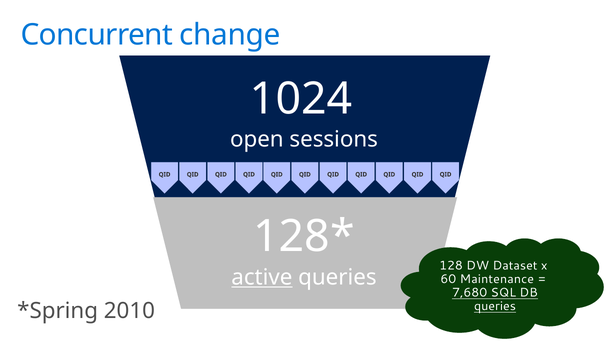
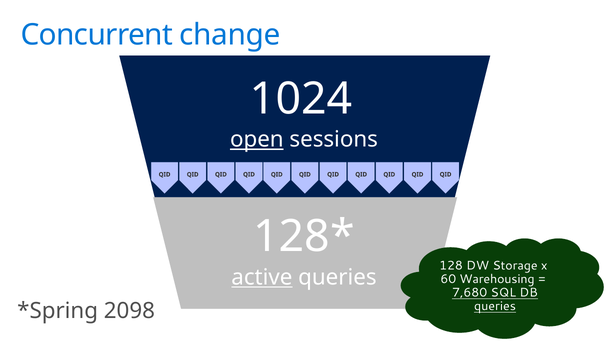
open underline: none -> present (257, 140)
Dataset: Dataset -> Storage (515, 266)
Maintenance: Maintenance -> Warehousing (497, 279)
2010: 2010 -> 2098 (129, 311)
